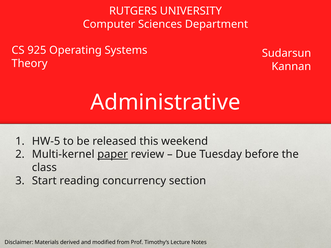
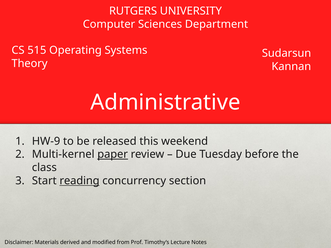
925: 925 -> 515 (37, 50)
HW-5: HW-5 -> HW-9 (46, 141)
reading underline: none -> present (80, 181)
